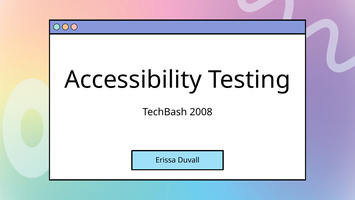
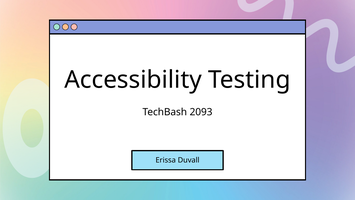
2008: 2008 -> 2093 (201, 112)
